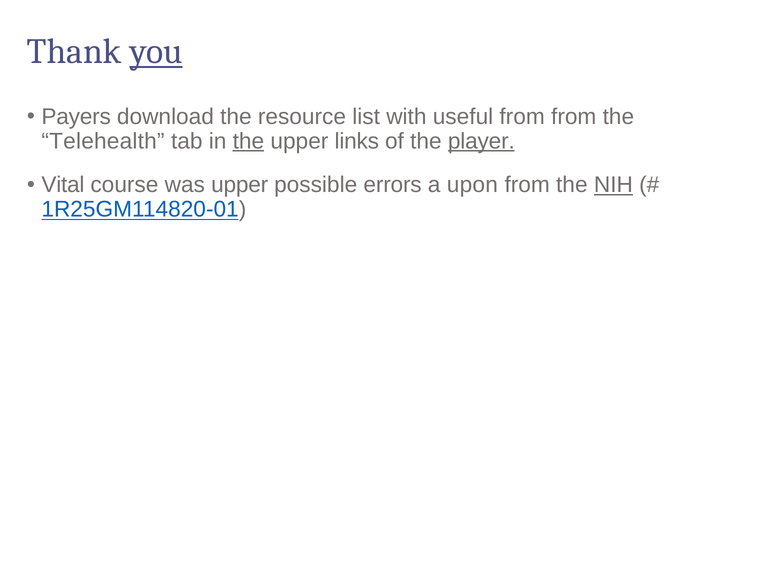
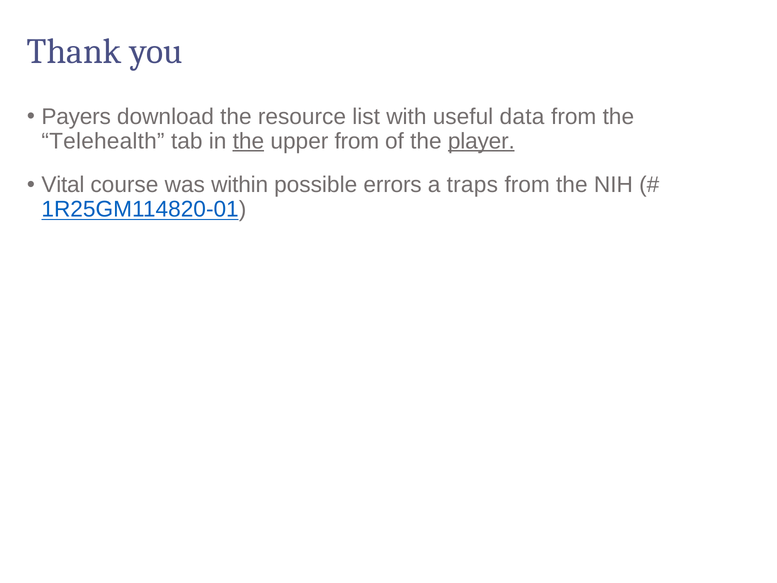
you underline: present -> none (156, 52)
useful from: from -> data (522, 117)
upper links: links -> from (357, 141)
was upper: upper -> within (240, 185)
upon: upon -> traps (472, 185)
NIH underline: present -> none (613, 185)
